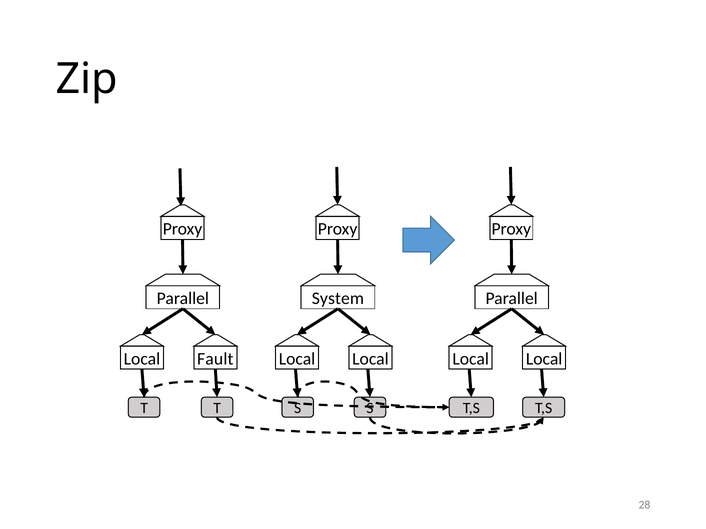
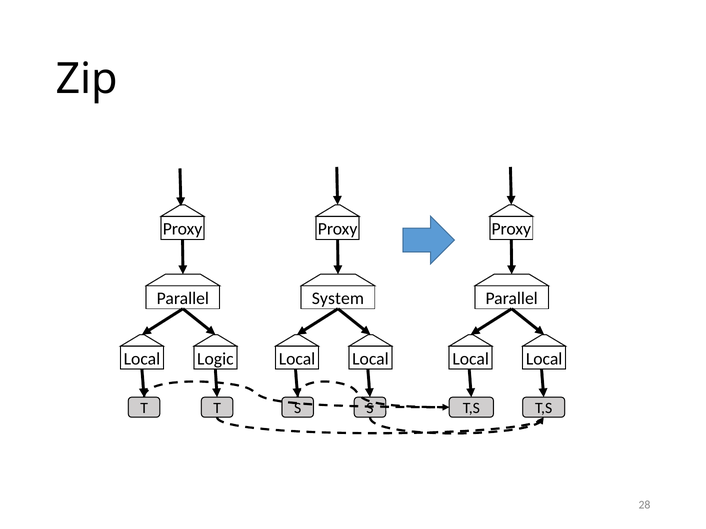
Fault: Fault -> Logic (215, 359)
